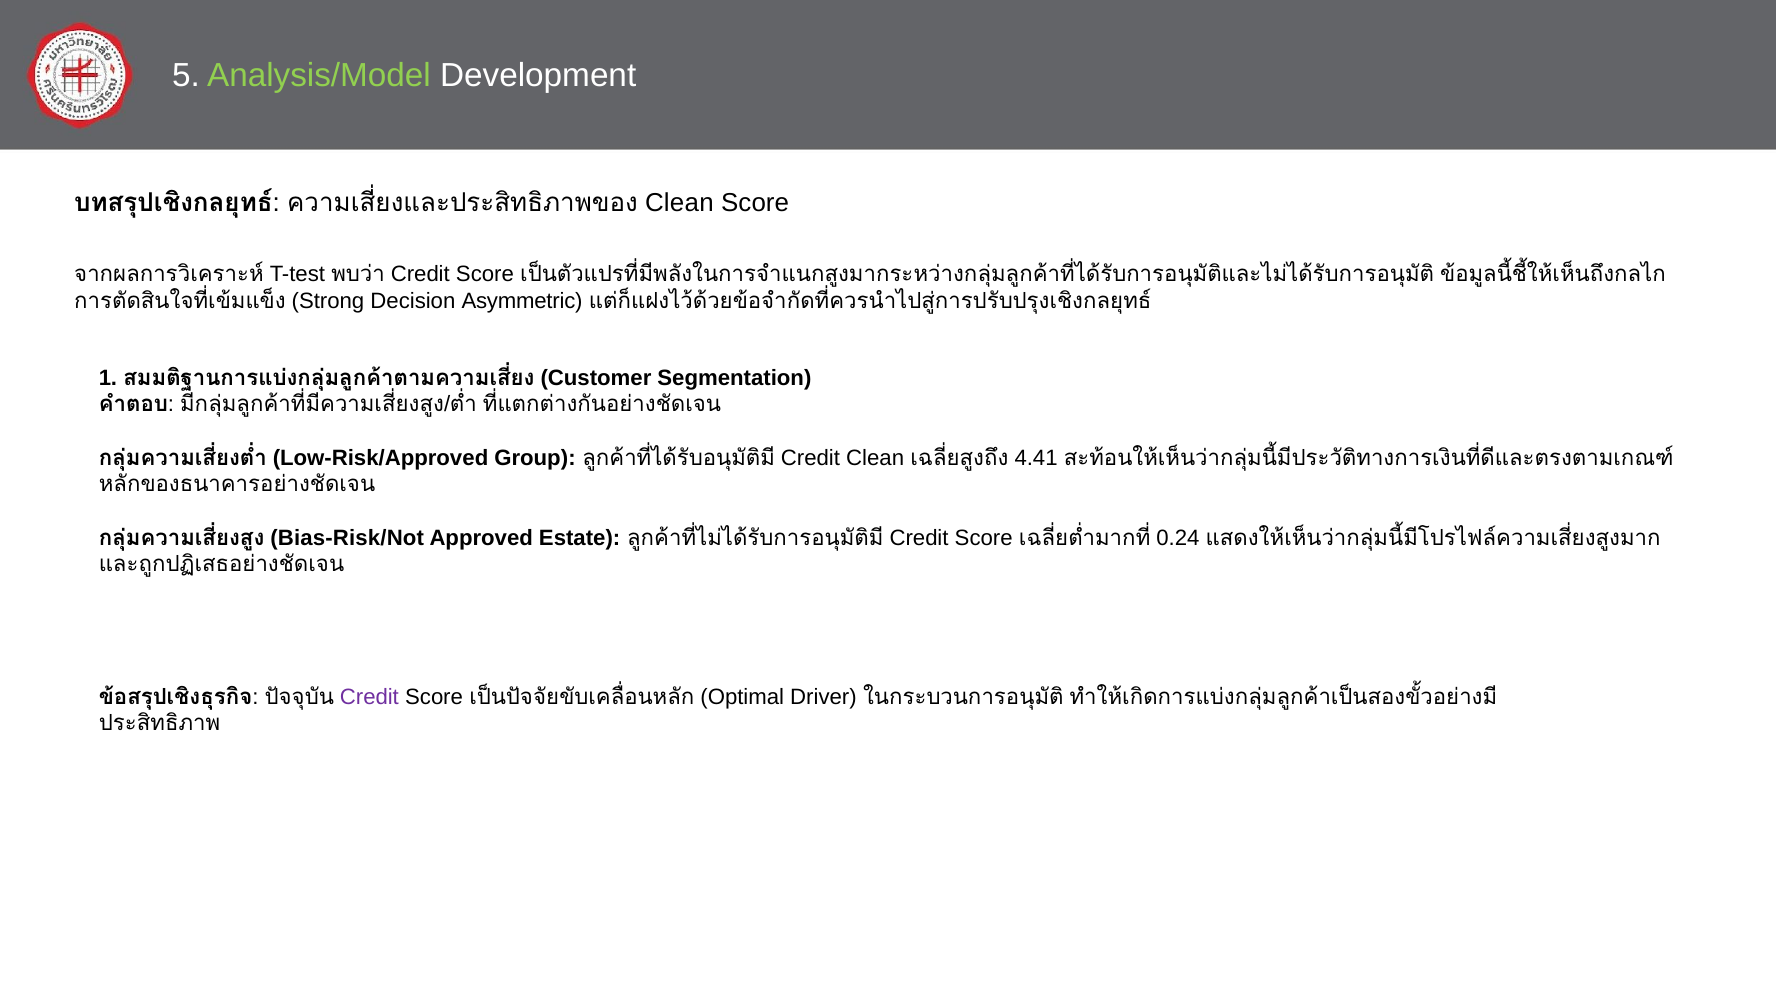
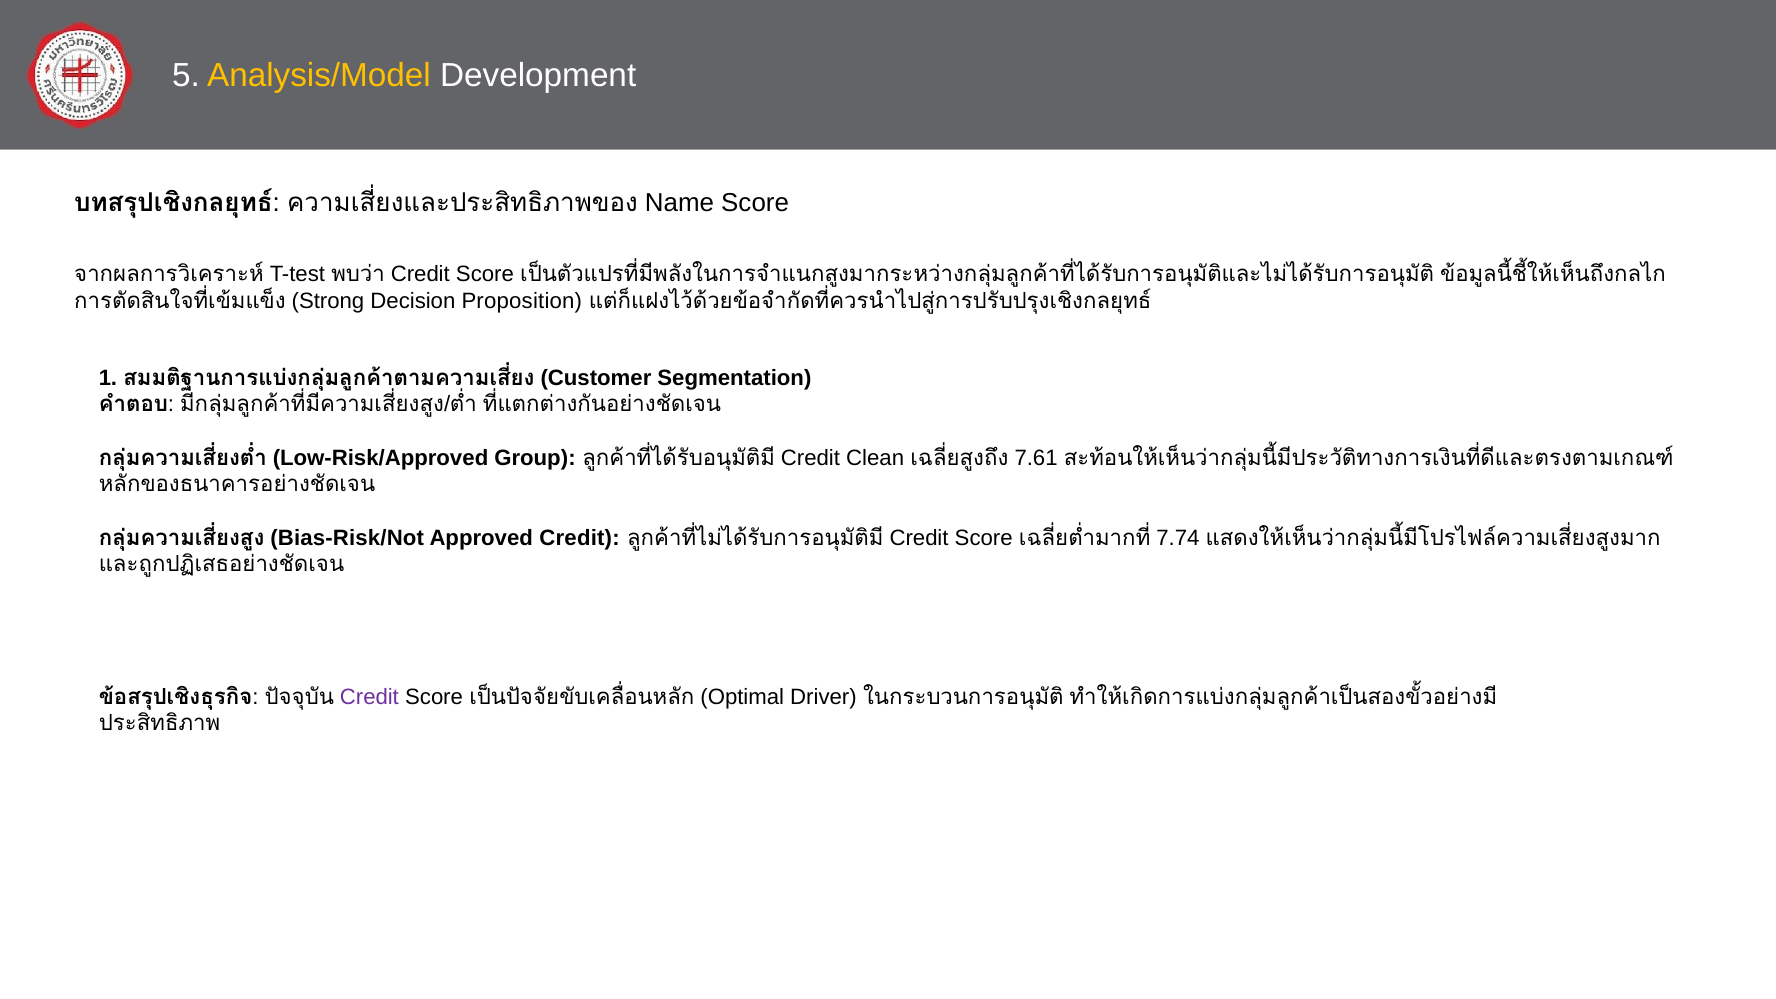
Analysis/Model colour: light green -> yellow (319, 76)
Clean: Clean -> Name (679, 203)
Asymmetric: Asymmetric -> Proposition (522, 301)
4.41: 4.41 -> 7.61 (1036, 458)
Approved Estate: Estate -> Credit (580, 538)
0.24: 0.24 -> 7.74 (1178, 538)
